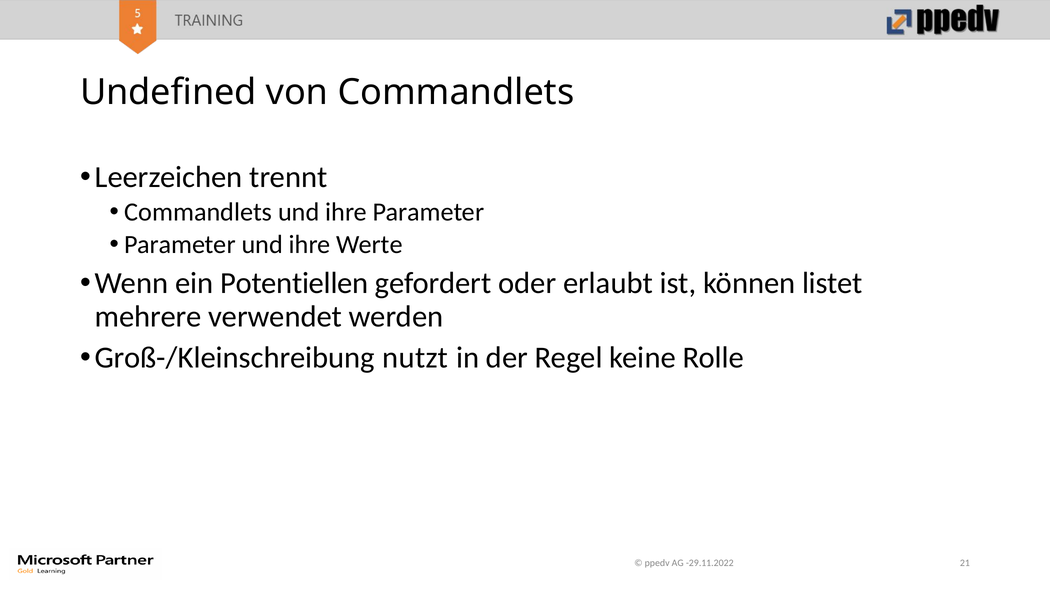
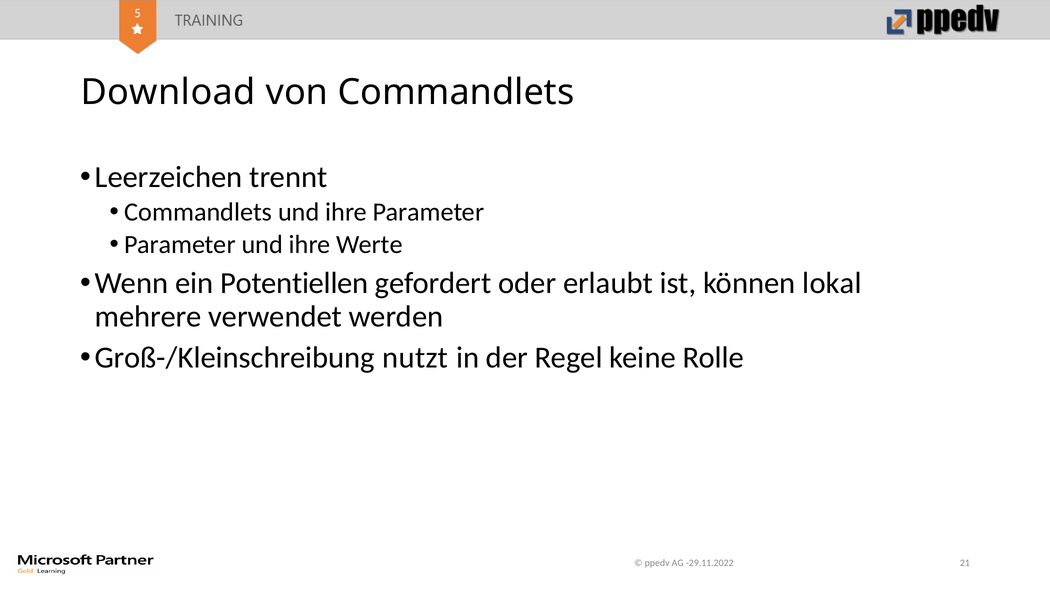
Undefined: Undefined -> Download (168, 92)
listet: listet -> lokal (832, 284)
